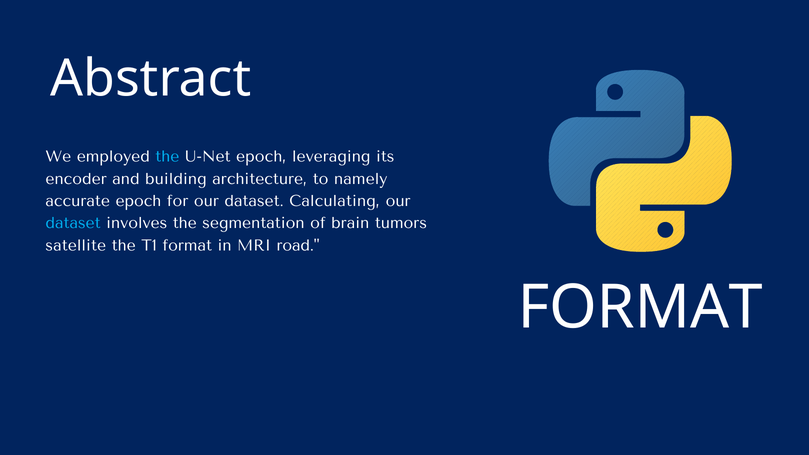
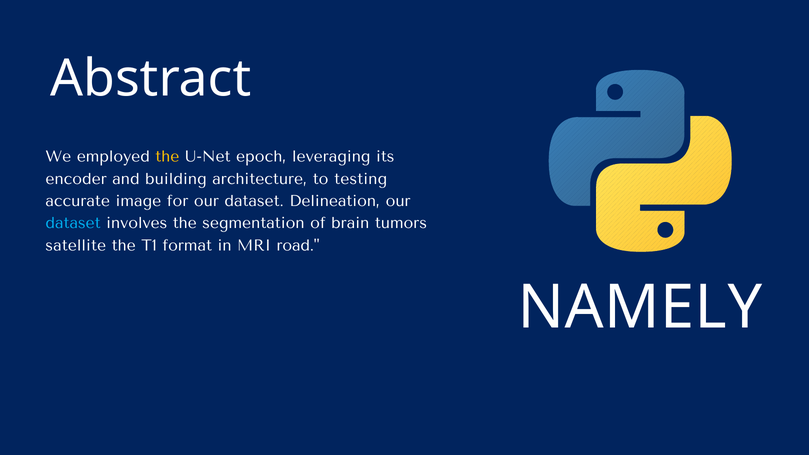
the colour: light blue -> yellow (167, 157)
namely: namely -> testing (361, 179)
accurate epoch: epoch -> image (138, 201)
Calculating: Calculating -> Delineation (335, 201)
FORMAT: FORMAT -> NAMELY (640, 308)
